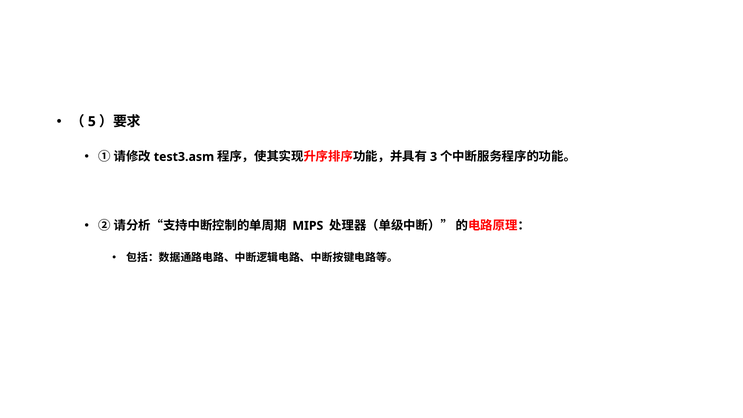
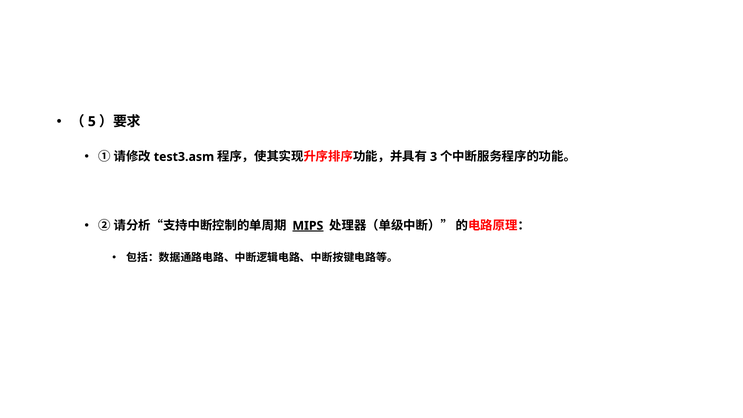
MIPS underline: none -> present (308, 226)
